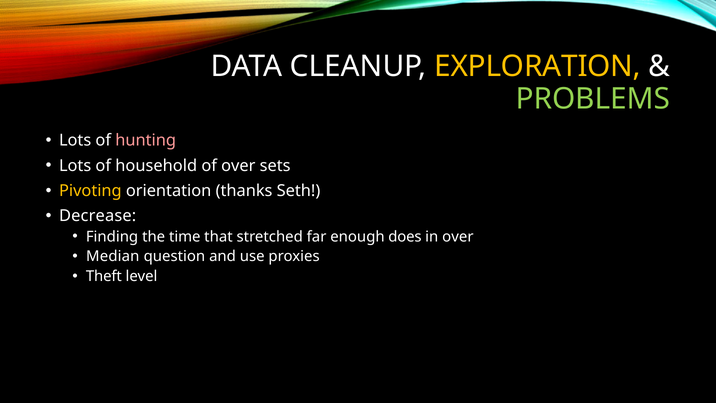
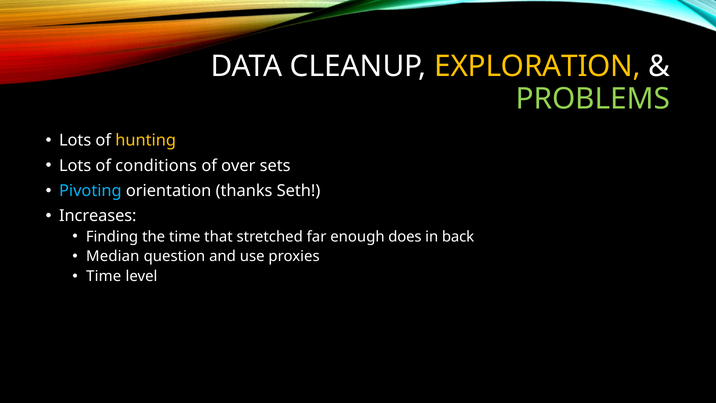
hunting colour: pink -> yellow (146, 140)
household: household -> conditions (156, 165)
Pivoting colour: yellow -> light blue (90, 191)
Decrease: Decrease -> Increases (98, 216)
in over: over -> back (458, 237)
Theft: Theft -> Time (104, 276)
